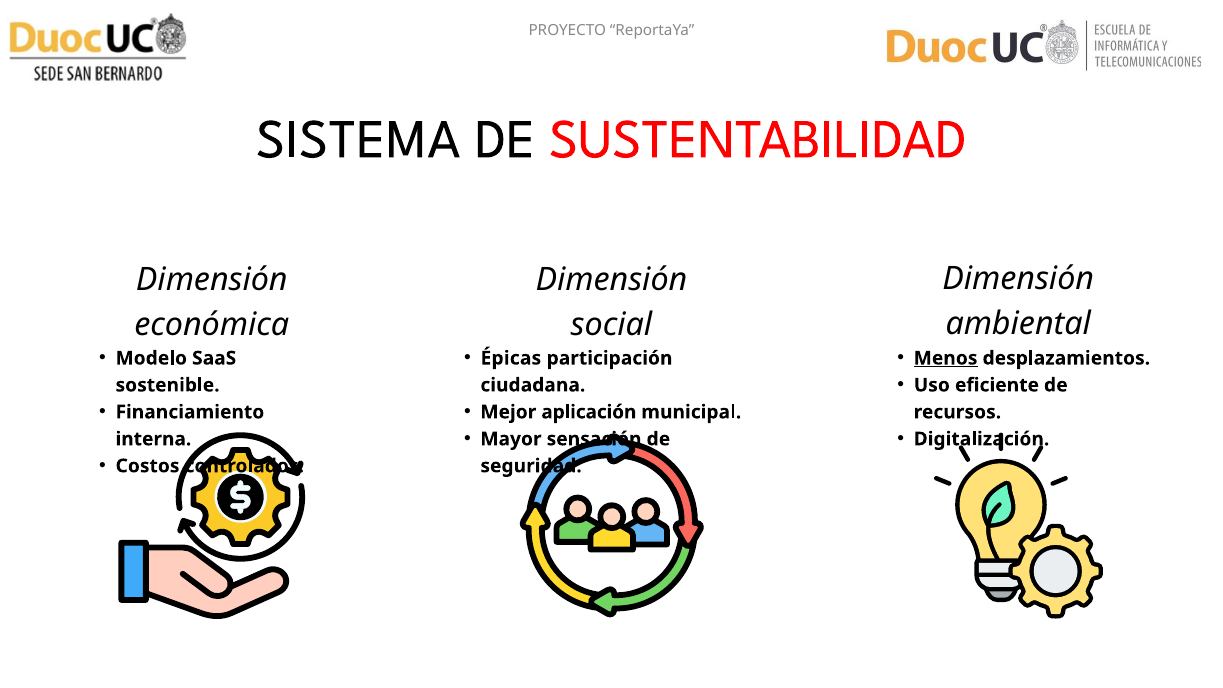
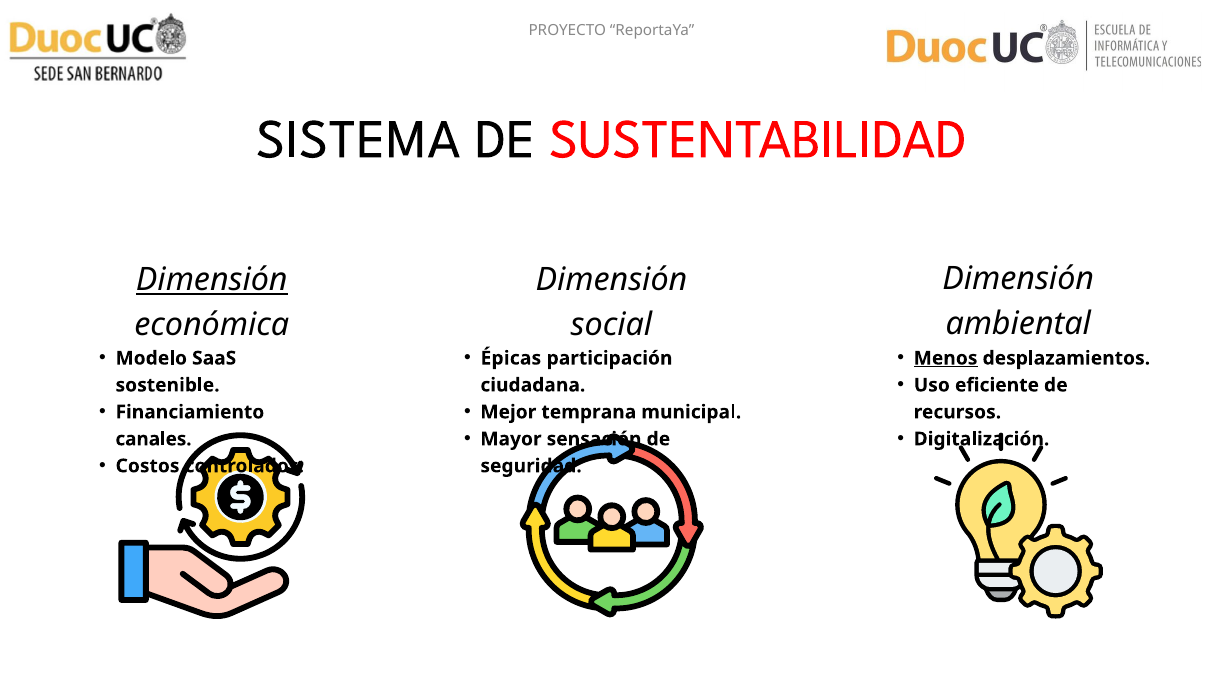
Dimensión underline: none -> present (212, 280)
aplicación: aplicación -> temprana (589, 412)
interna: interna -> canales (153, 439)
